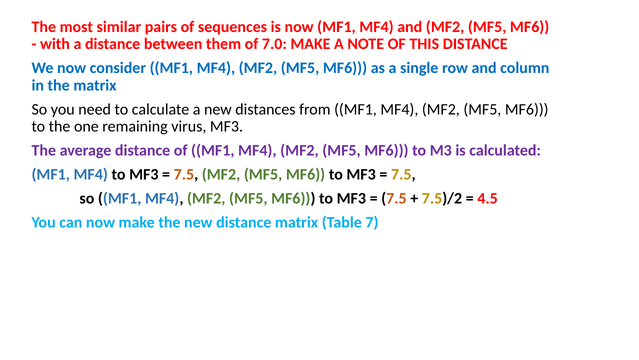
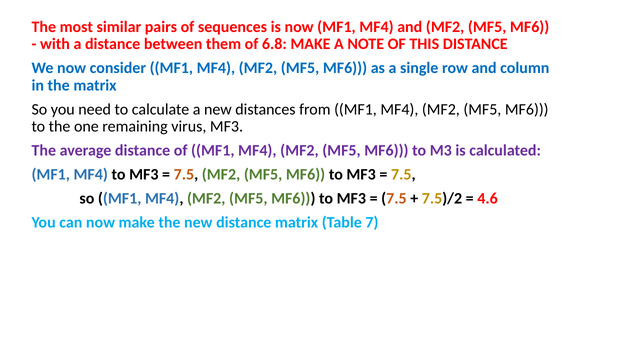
7.0: 7.0 -> 6.8 (274, 44)
4.5: 4.5 -> 4.6 (488, 198)
